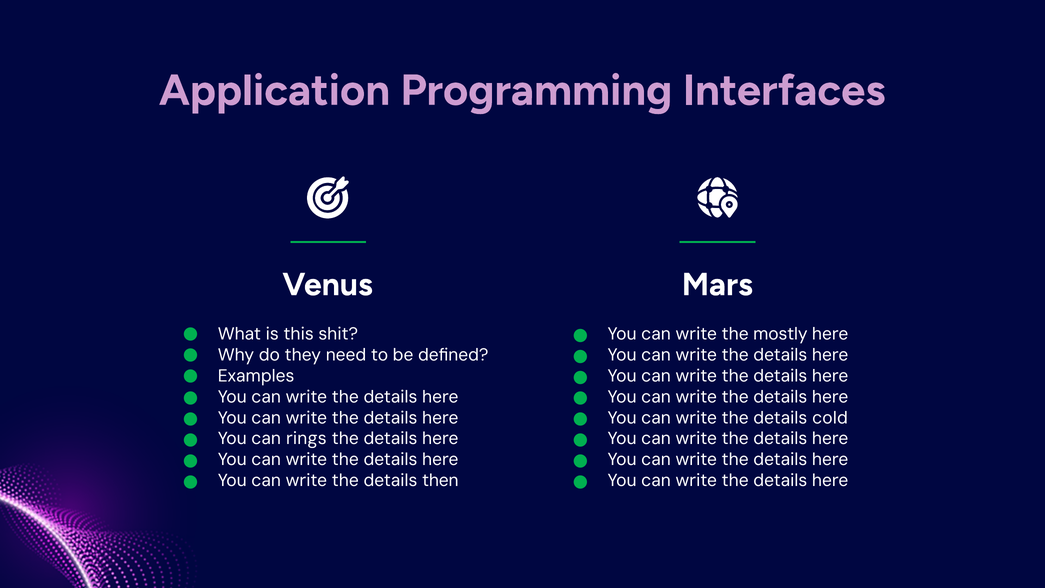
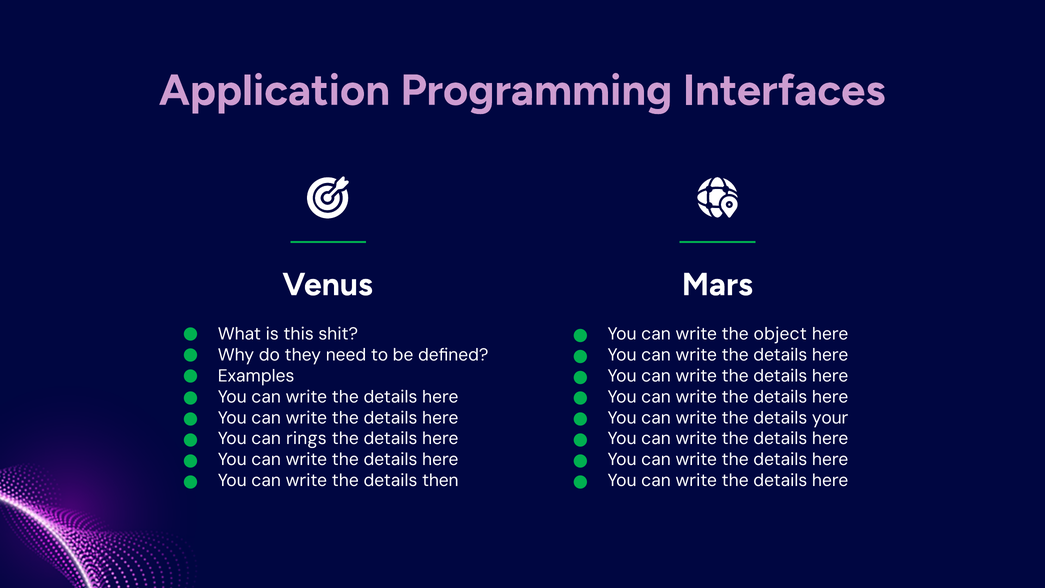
mostly: mostly -> object (780, 334)
cold: cold -> your (830, 418)
